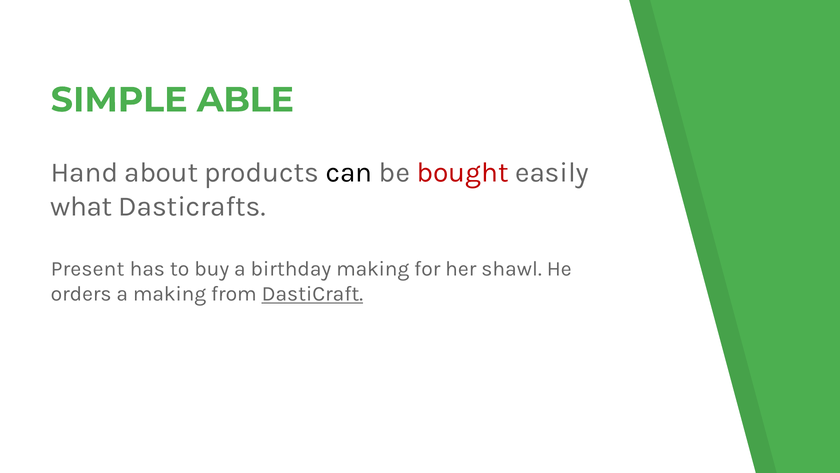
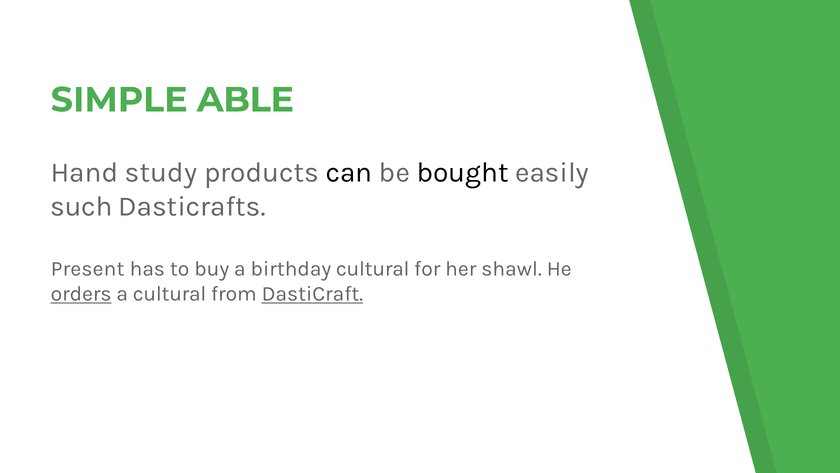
about: about -> study (161, 172)
bought colour: red -> black (463, 172)
what: what -> such (81, 206)
birthday making: making -> cultural (373, 269)
orders underline: none -> present (81, 294)
a making: making -> cultural (170, 294)
